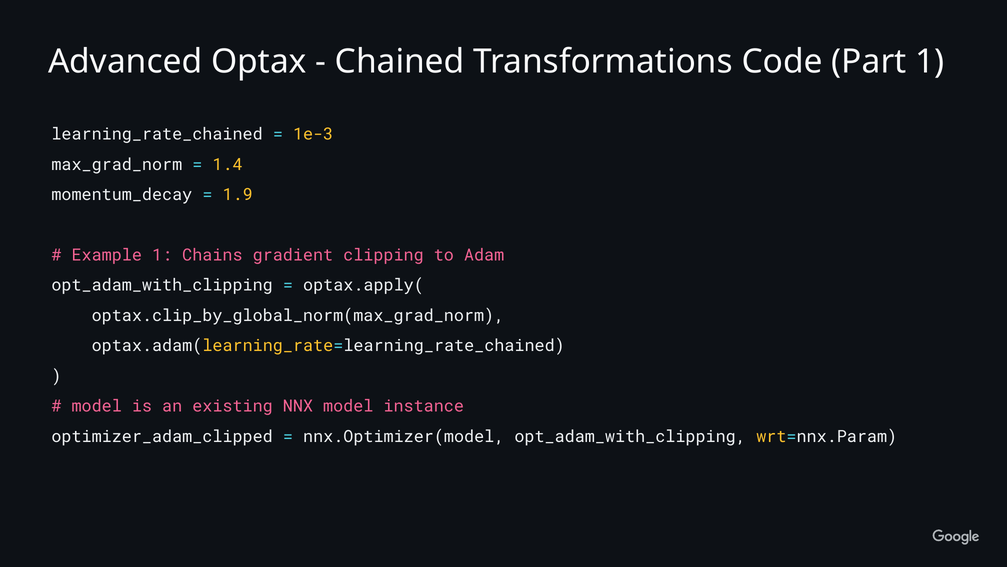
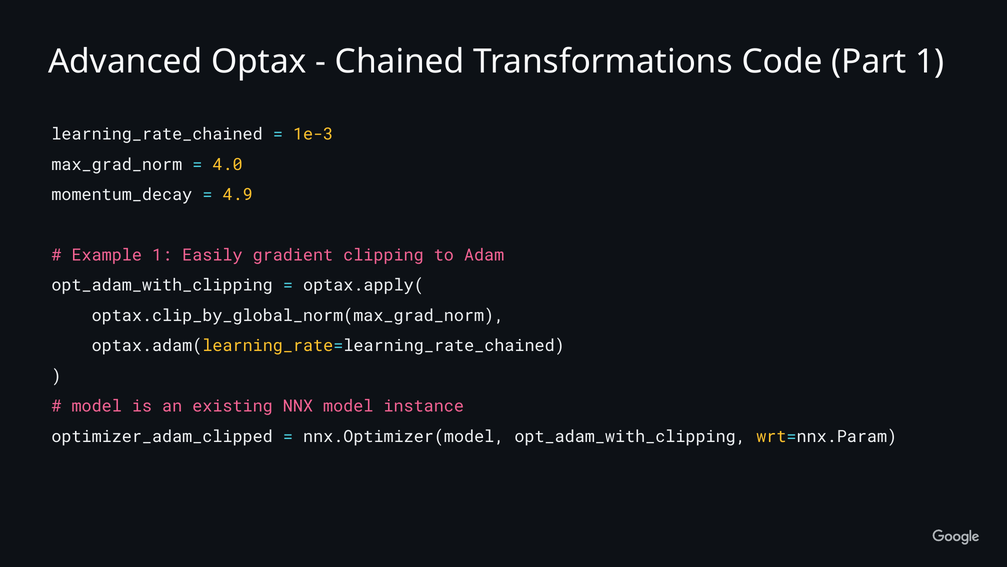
1.4: 1.4 -> 4.0 (228, 164)
1.9: 1.9 -> 4.9 (238, 195)
Chains: Chains -> Easily (212, 255)
